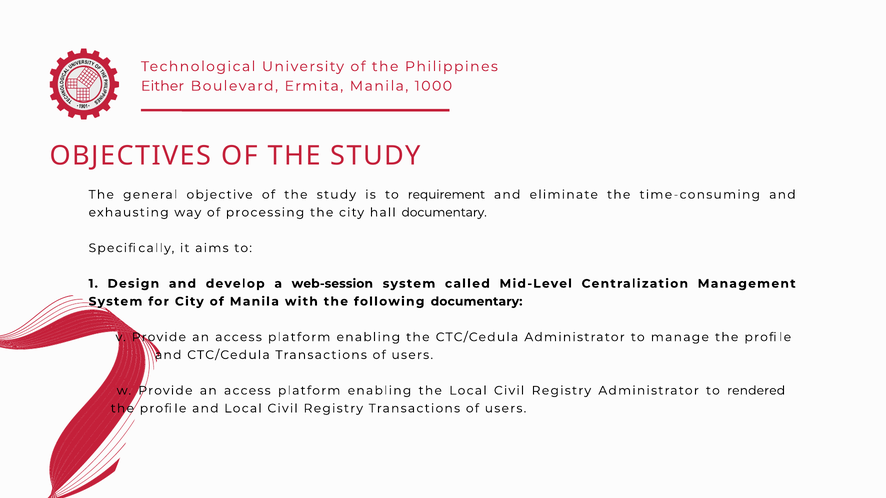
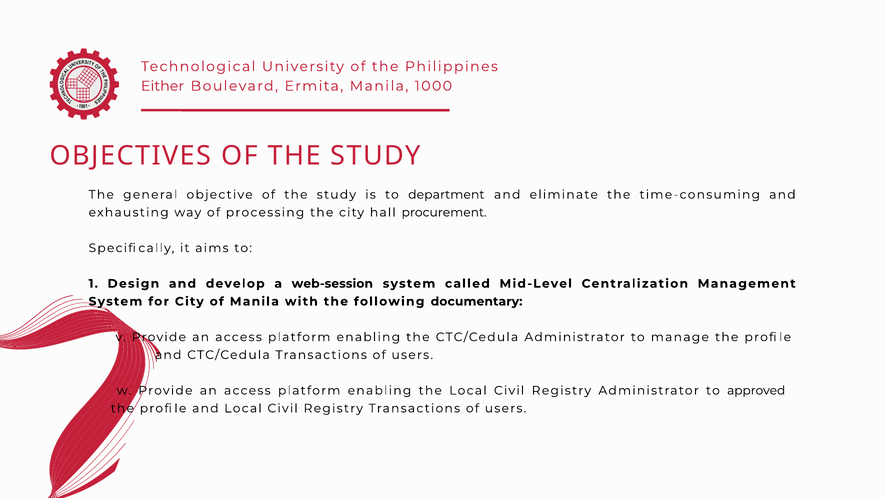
requirement: requirement -> department (446, 195)
hall documentary: documentary -> procurement (444, 213)
rendered: rendered -> approved (756, 391)
